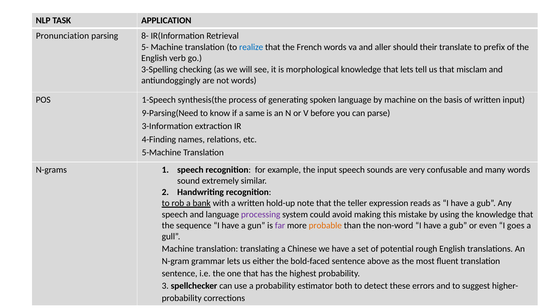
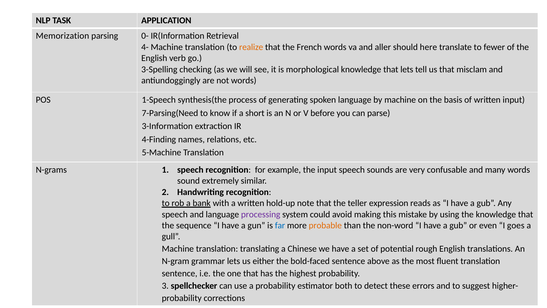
Pronunciation: Pronunciation -> Memorization (62, 36)
8-: 8- -> 0- (145, 36)
5-: 5- -> 4- (145, 47)
realize colour: blue -> orange (251, 47)
their: their -> here (428, 47)
prefix: prefix -> fewer (494, 47)
9-Parsing(Need: 9-Parsing(Need -> 7-Parsing(Need (170, 113)
same: same -> short (255, 113)
far colour: purple -> blue (280, 225)
